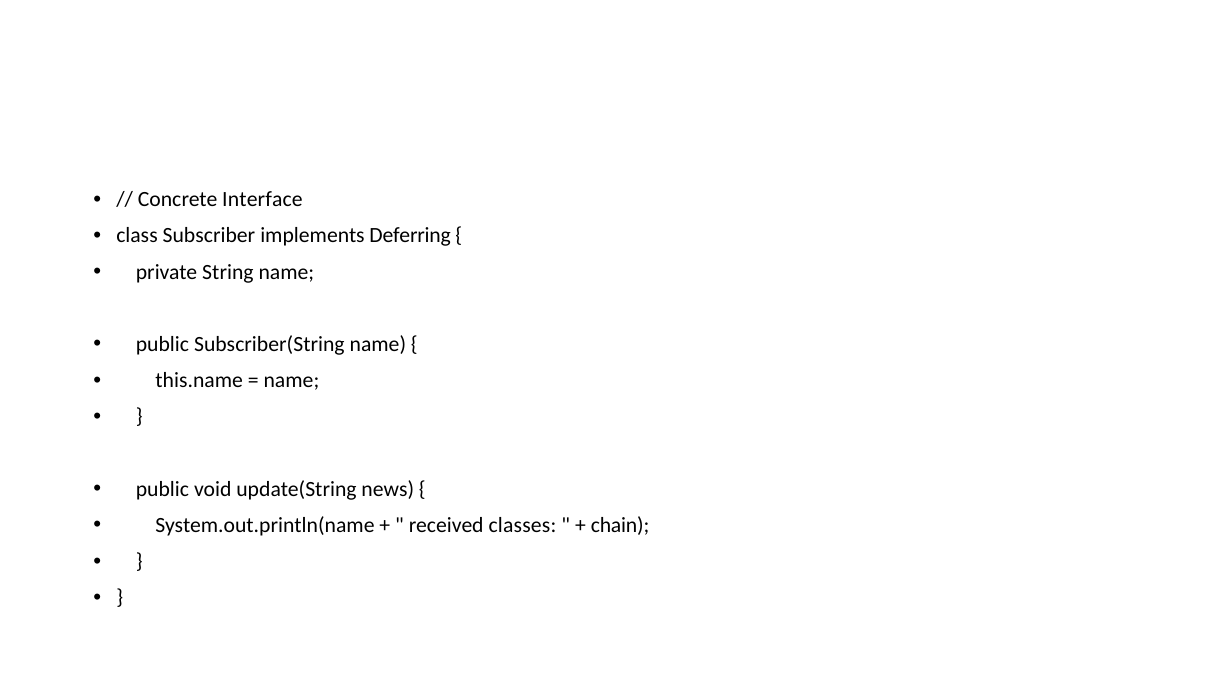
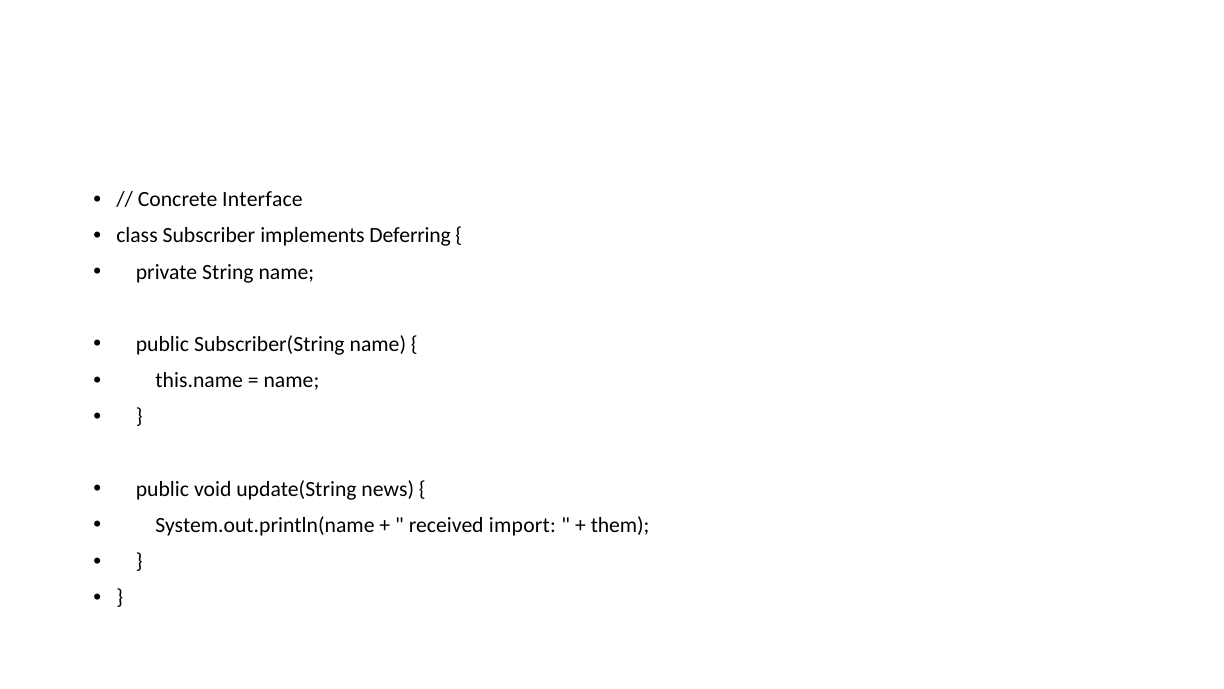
classes: classes -> import (522, 525)
chain: chain -> them (620, 525)
